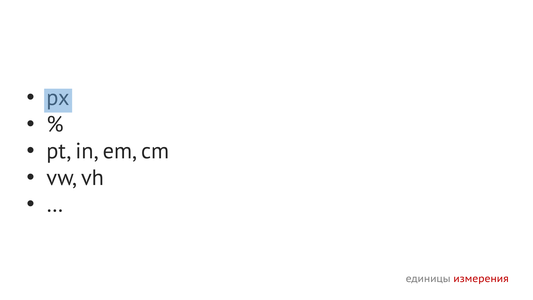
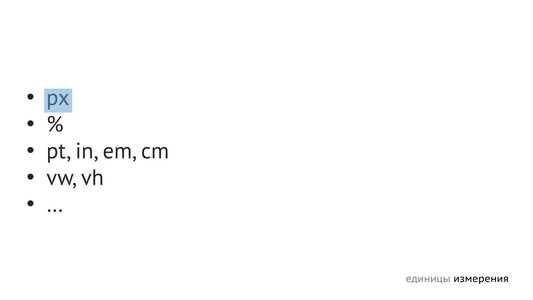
измерения colour: red -> black (481, 279)
